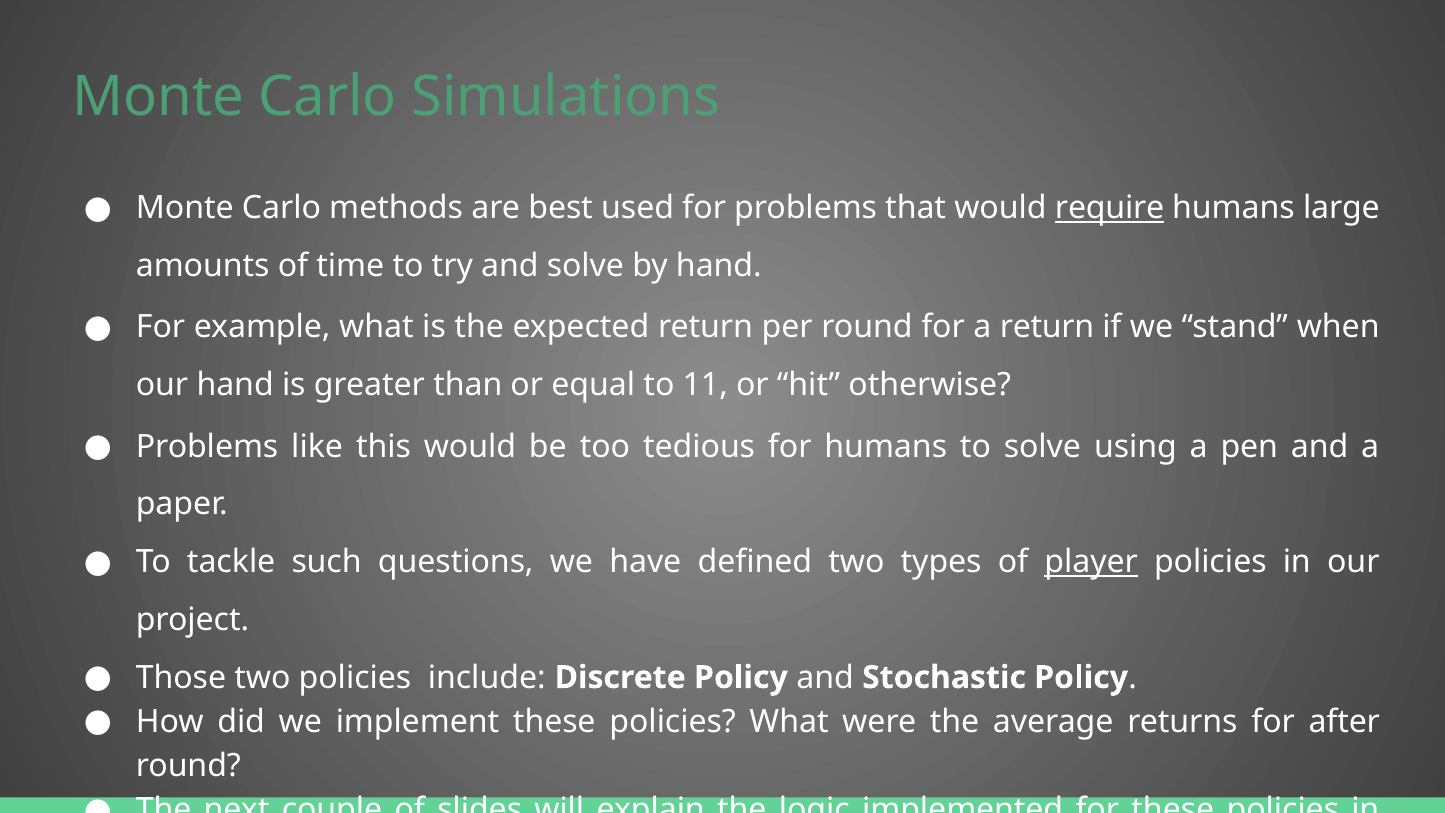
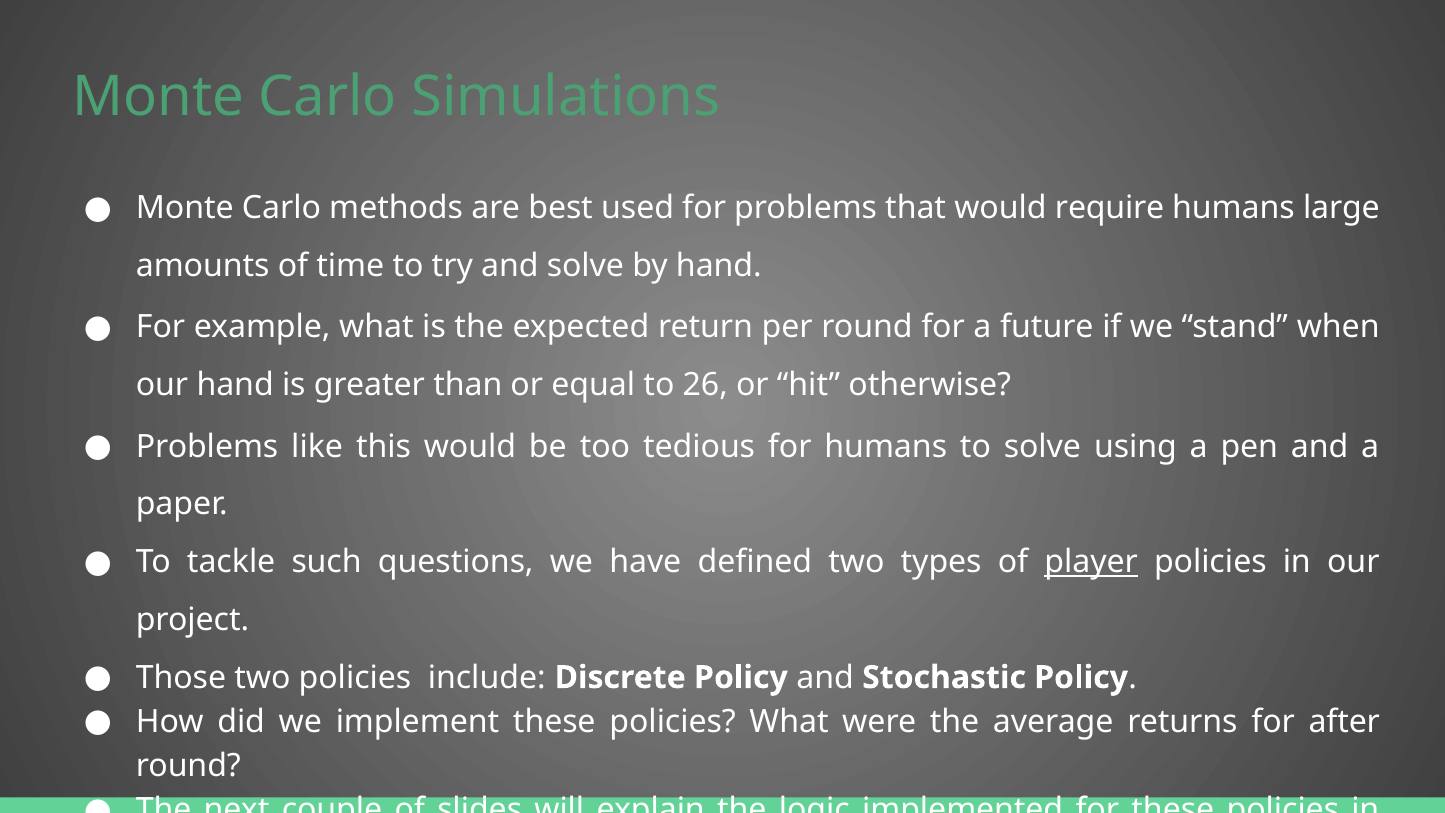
require underline: present -> none (1110, 208)
a return: return -> future (1047, 327)
11: 11 -> 26 (705, 385)
